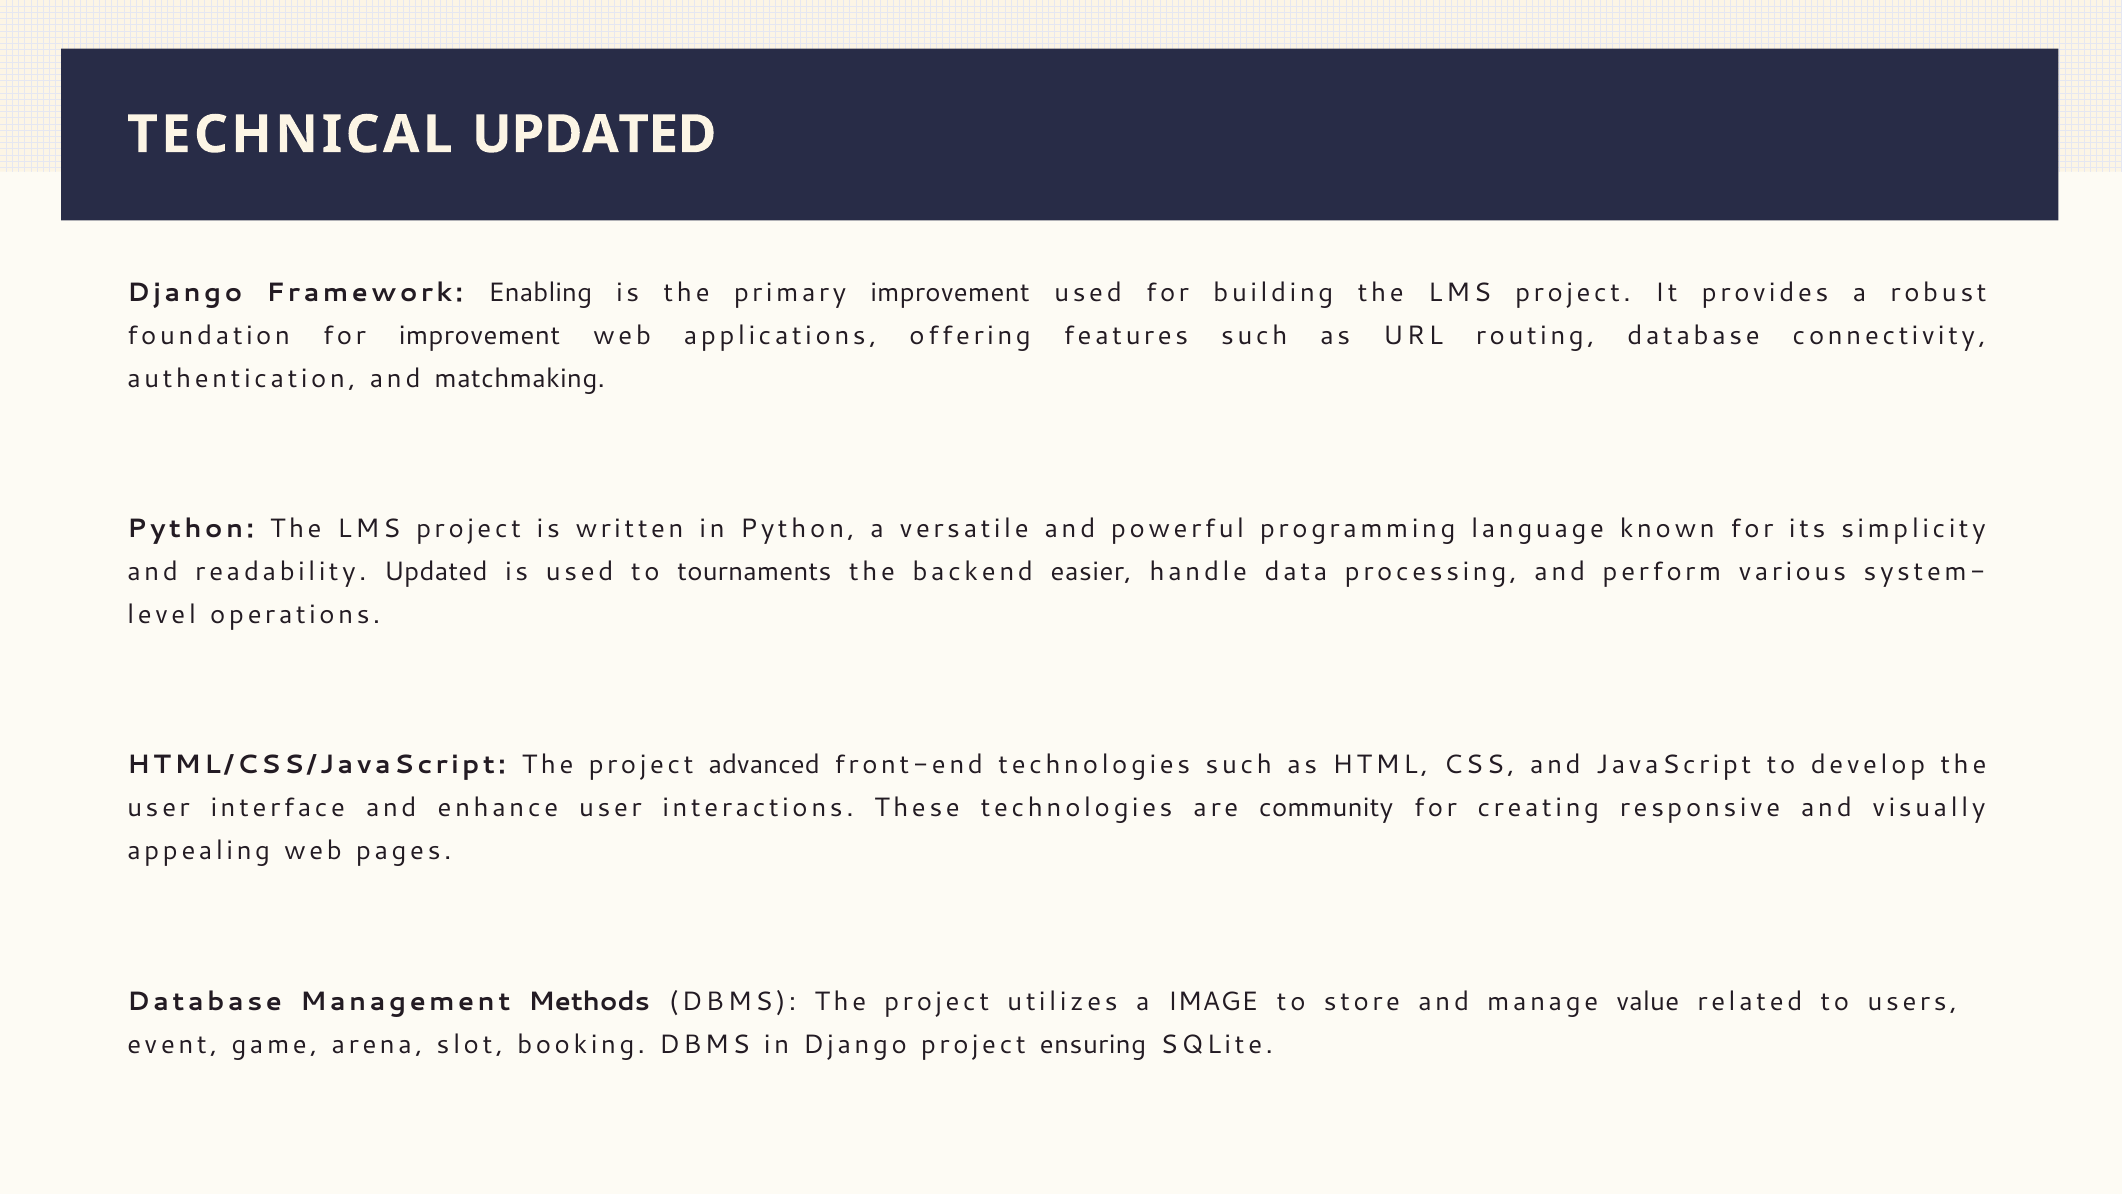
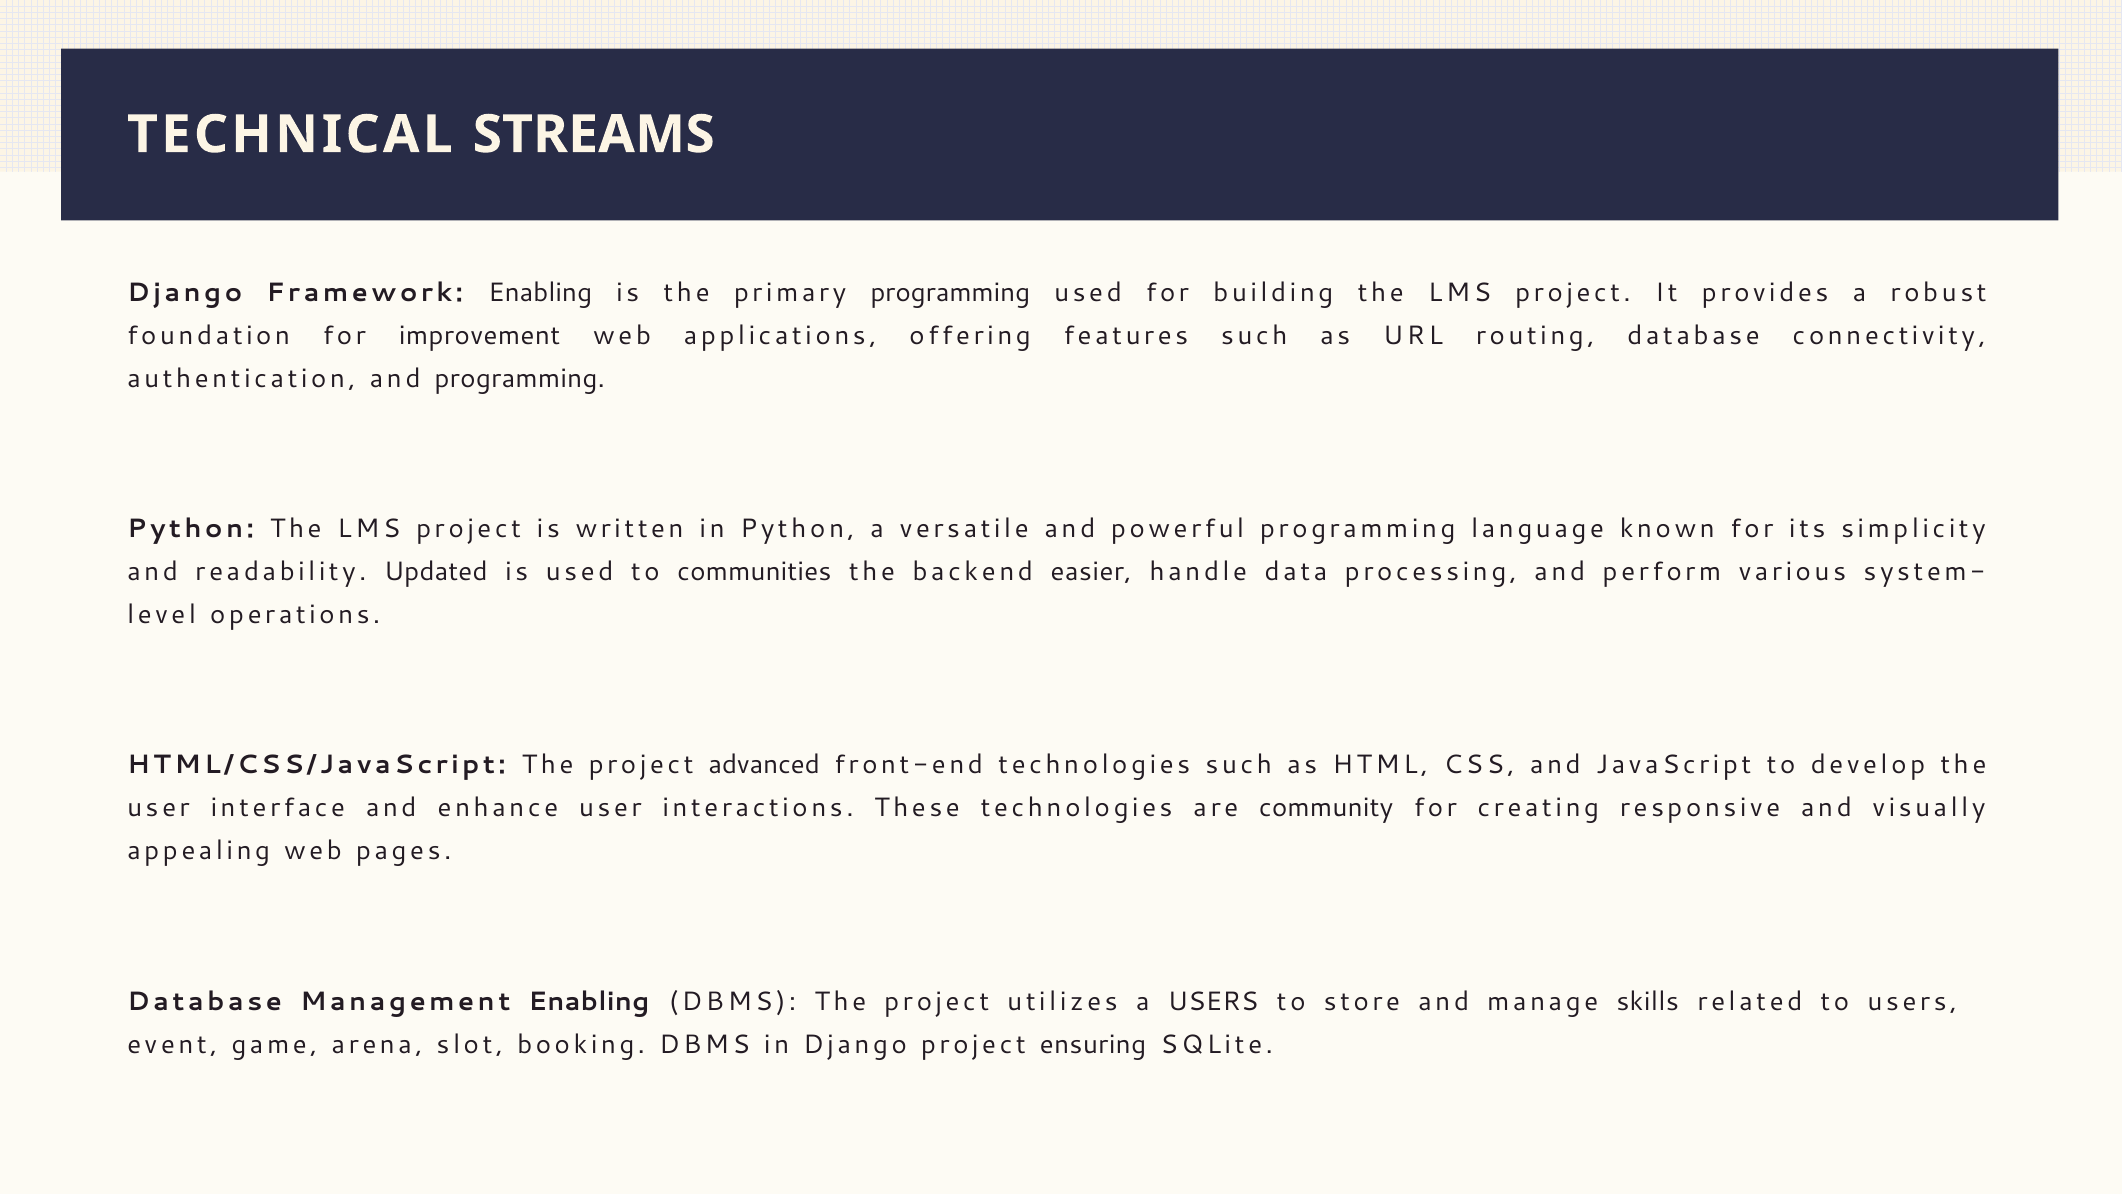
TECHNICAL UPDATED: UPDATED -> STREAMS (594, 135)
primary improvement: improvement -> programming (950, 293)
and matchmaking: matchmaking -> programming (520, 378)
tournaments: tournaments -> communities (754, 572)
Management Methods: Methods -> Enabling (589, 1001)
a IMAGE: IMAGE -> USERS (1213, 1001)
value: value -> skills (1648, 1001)
